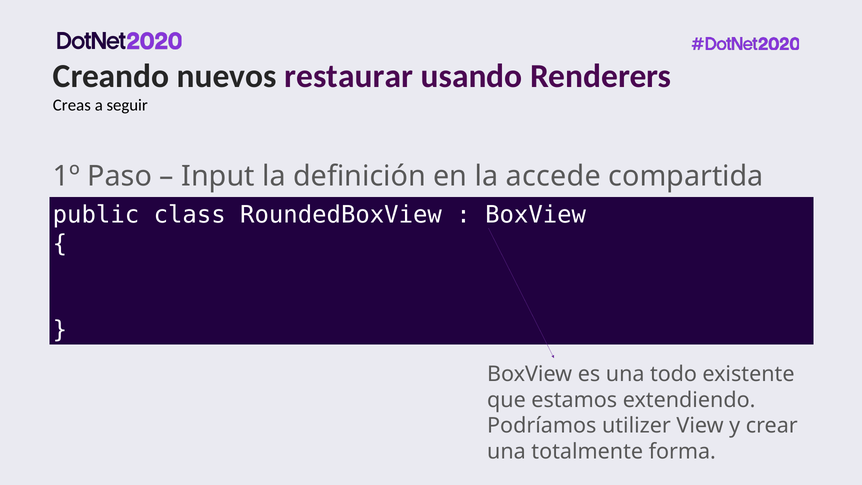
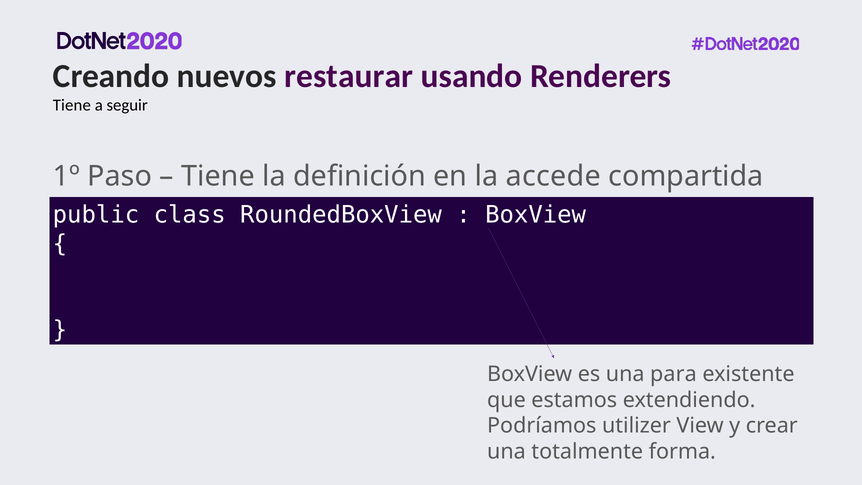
Creas: Creas -> Tiene (72, 105)
Input: Input -> Tiene (218, 176)
todo: todo -> para (673, 374)
